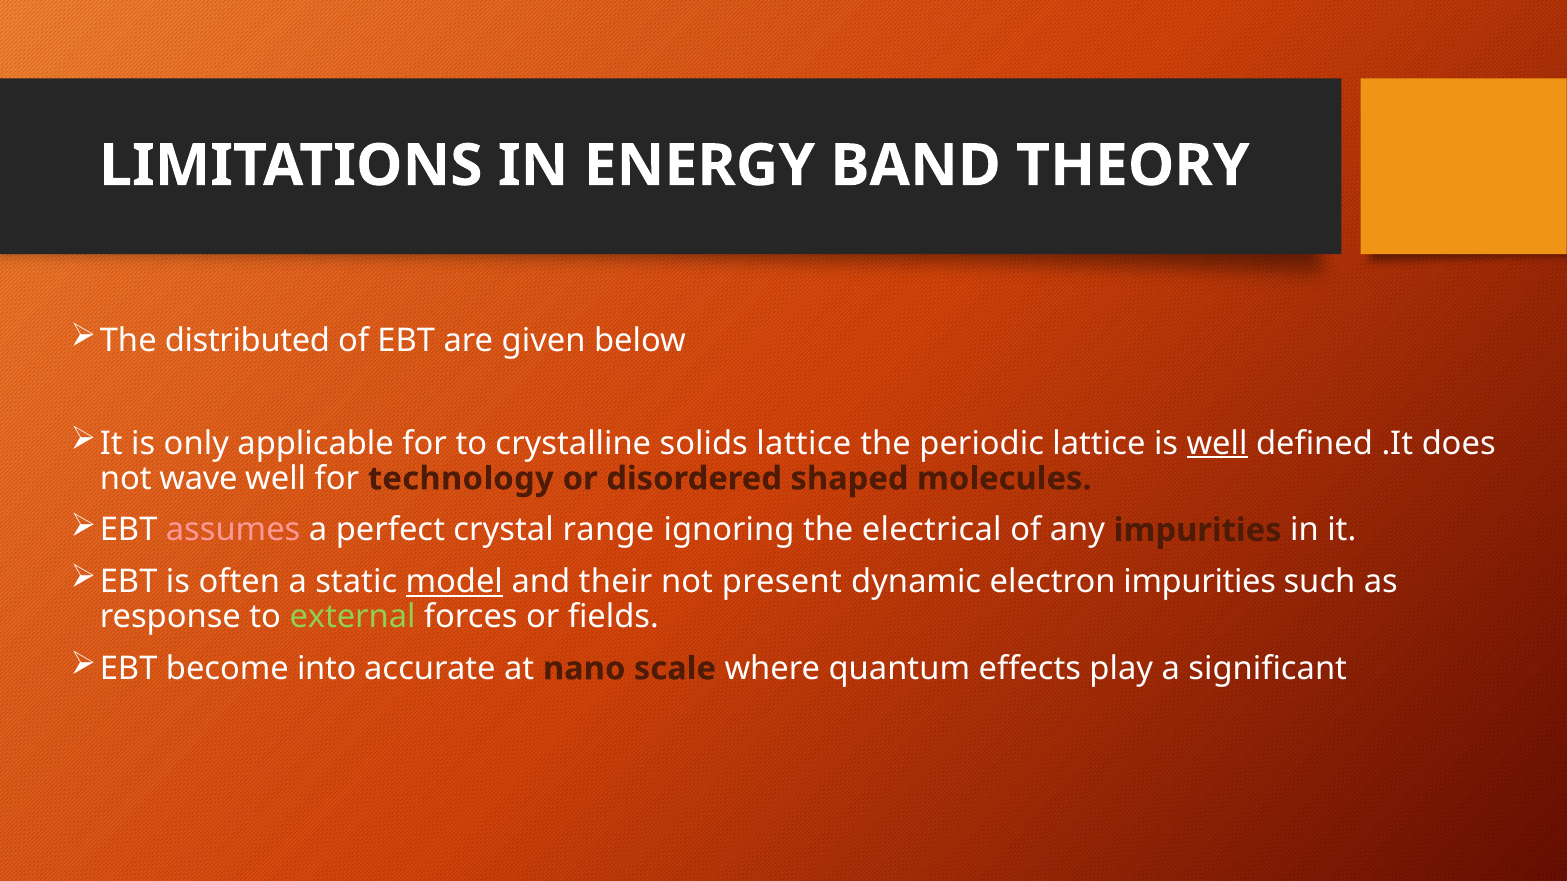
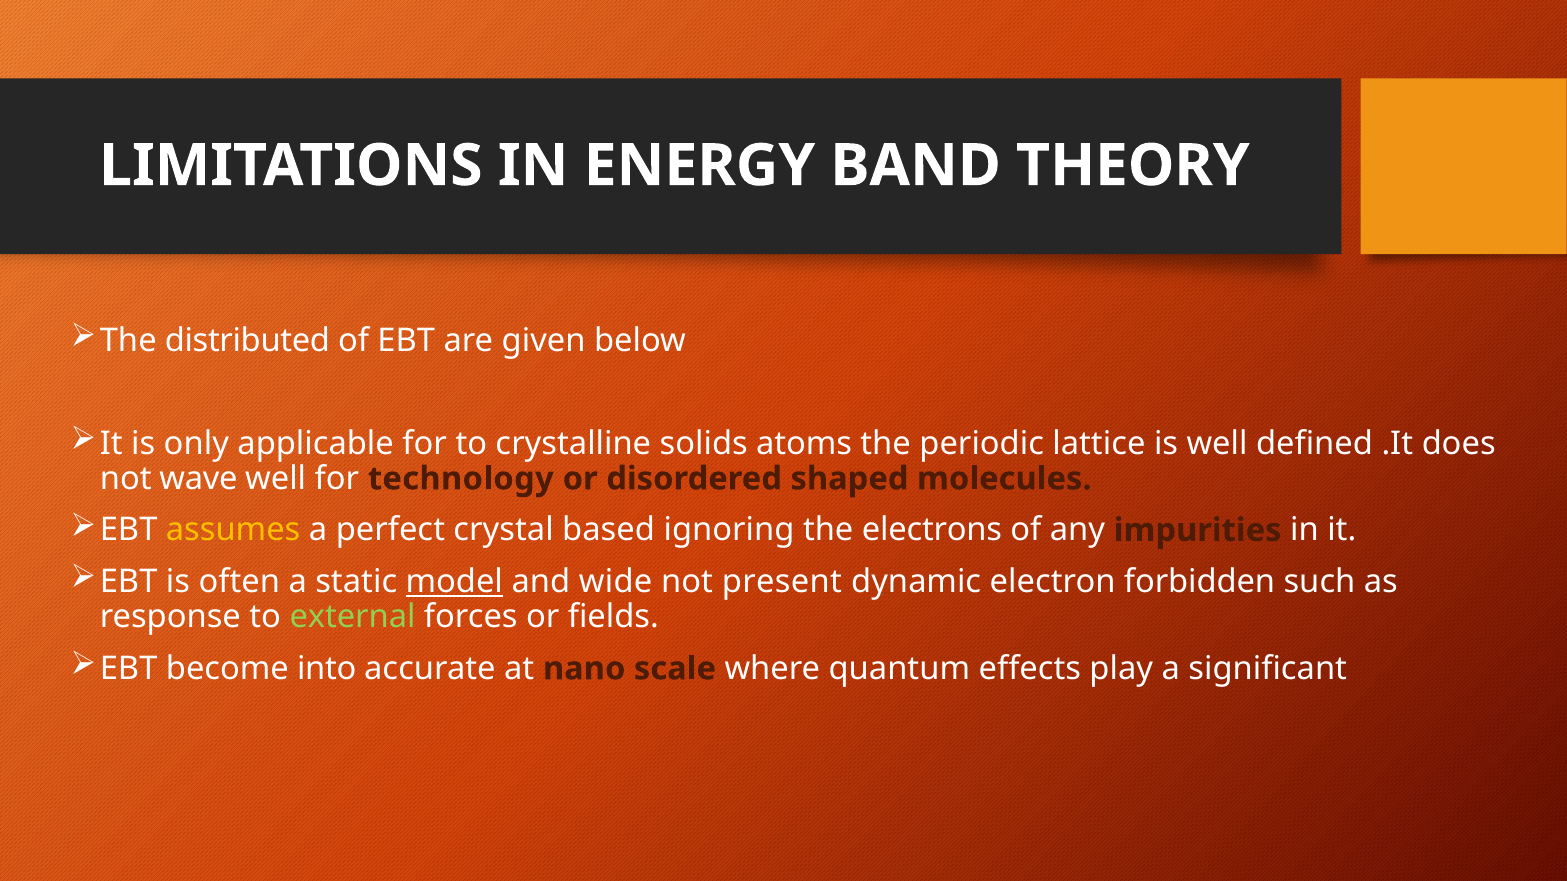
solids lattice: lattice -> atoms (804, 444)
well underline: present -> none (1217, 444)
assumes colour: pink -> yellow (233, 530)
range: range -> based (609, 530)
electrical: electrical -> electrons (932, 530)
their: their -> wide (616, 582)
electron impurities: impurities -> forbidden (1200, 582)
